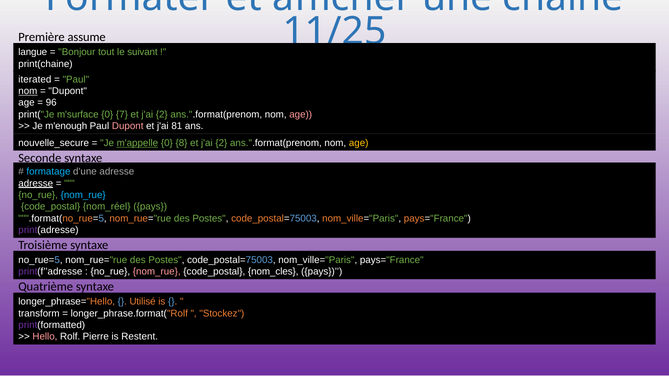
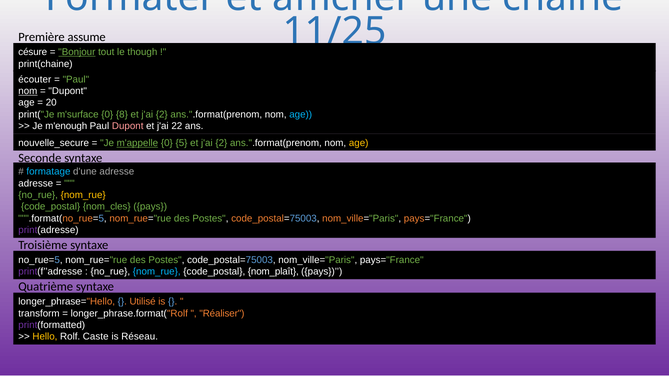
langue: langue -> césure (33, 52)
Bonjour underline: none -> present (77, 52)
suivant: suivant -> though (142, 52)
iterated: iterated -> écouter (35, 79)
96: 96 -> 20 (51, 103)
7: 7 -> 8 (122, 115)
age colour: pink -> light blue (301, 115)
81: 81 -> 22 (177, 126)
8: 8 -> 5 (182, 143)
adresse underline: present -> none (36, 183)
nom_rue colour: light blue -> yellow (83, 195)
nom_réel: nom_réel -> nom_cles (107, 207)
nom_rue colour: pink -> light blue (157, 272)
nom_cles: nom_cles -> nom_plaît (273, 272)
Stockez: Stockez -> Réaliser (222, 314)
Hello colour: pink -> yellow (45, 337)
Pierre: Pierre -> Caste (96, 337)
Restent: Restent -> Réseau (140, 337)
